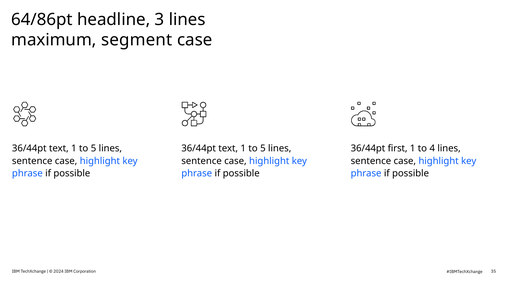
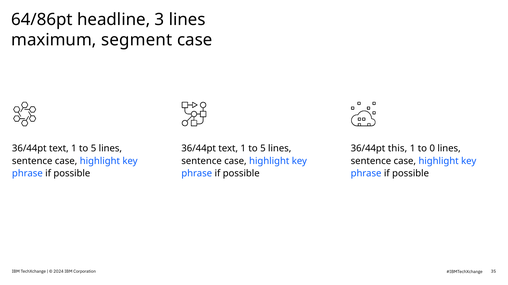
first: first -> this (398, 149)
4: 4 -> 0 (432, 149)
